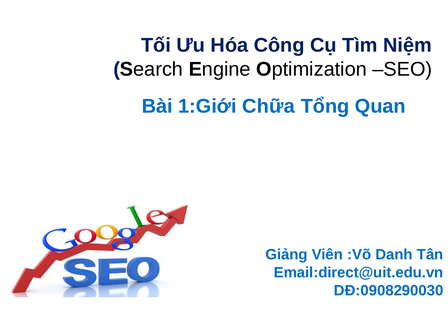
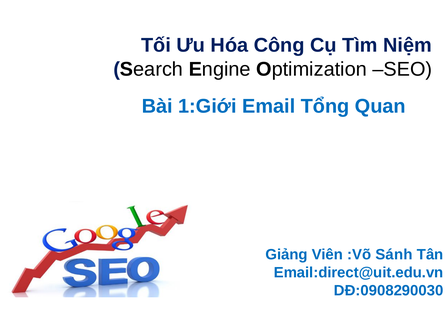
Chữa: Chữa -> Email (269, 106)
Danh: Danh -> Sánh (394, 255)
